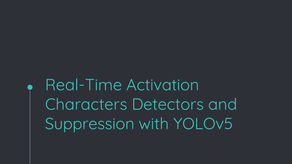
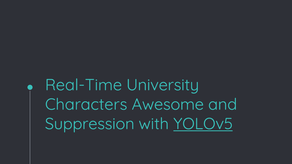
Activation: Activation -> University (163, 85)
Detectors: Detectors -> Awesome (168, 105)
YOLOv5 underline: none -> present (203, 124)
